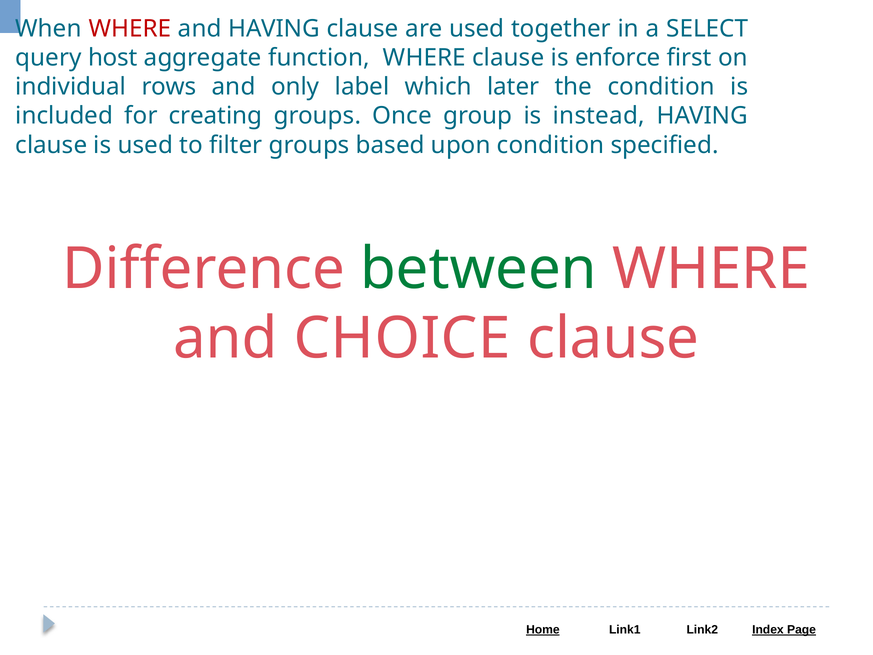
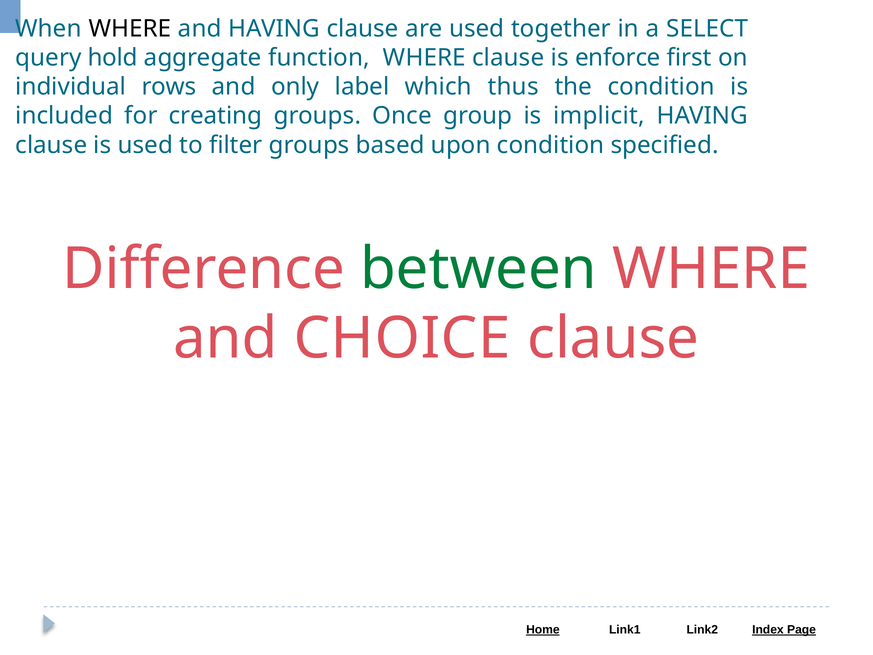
WHERE colour: red -> black (130, 28)
host: host -> hold (113, 58)
later: later -> thus (513, 87)
instead: instead -> implicit (599, 116)
